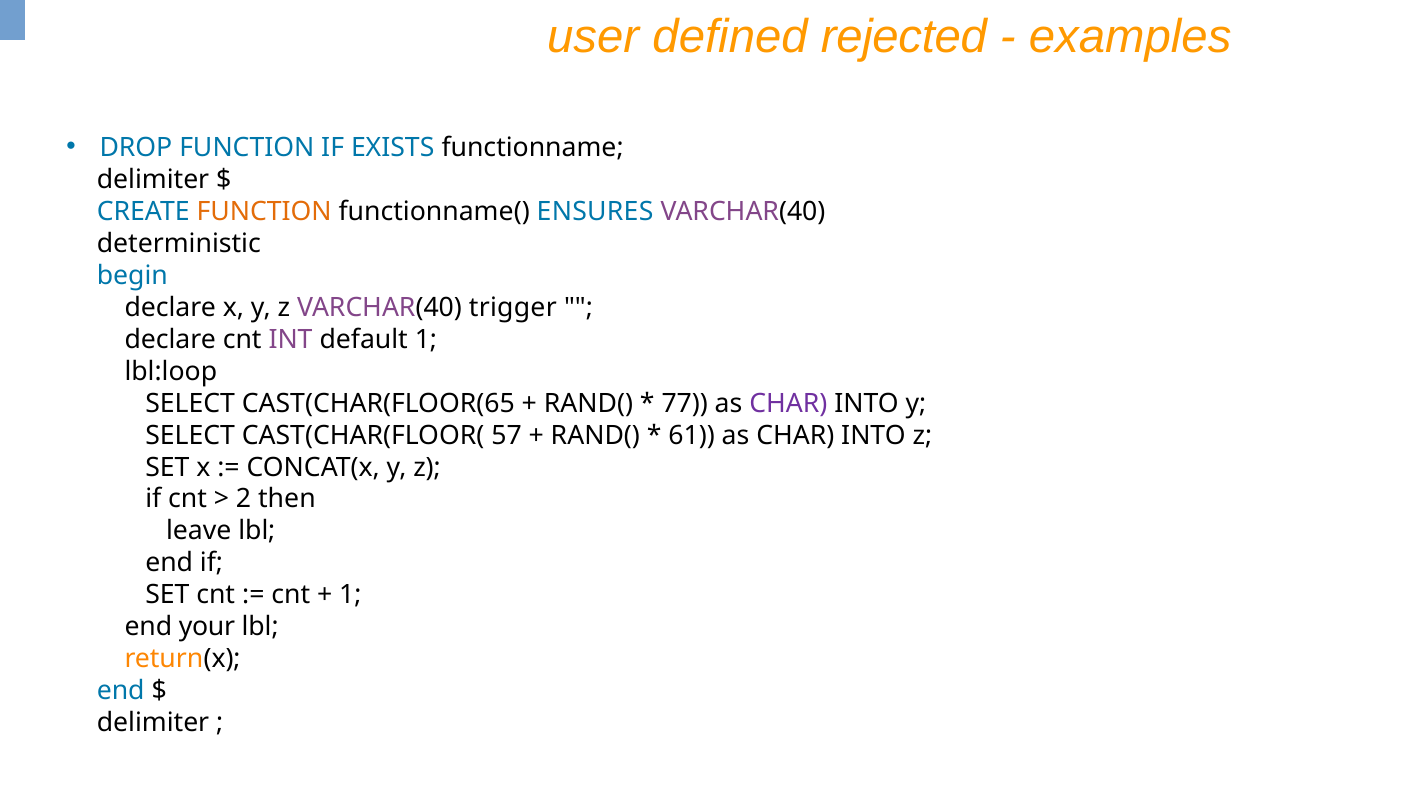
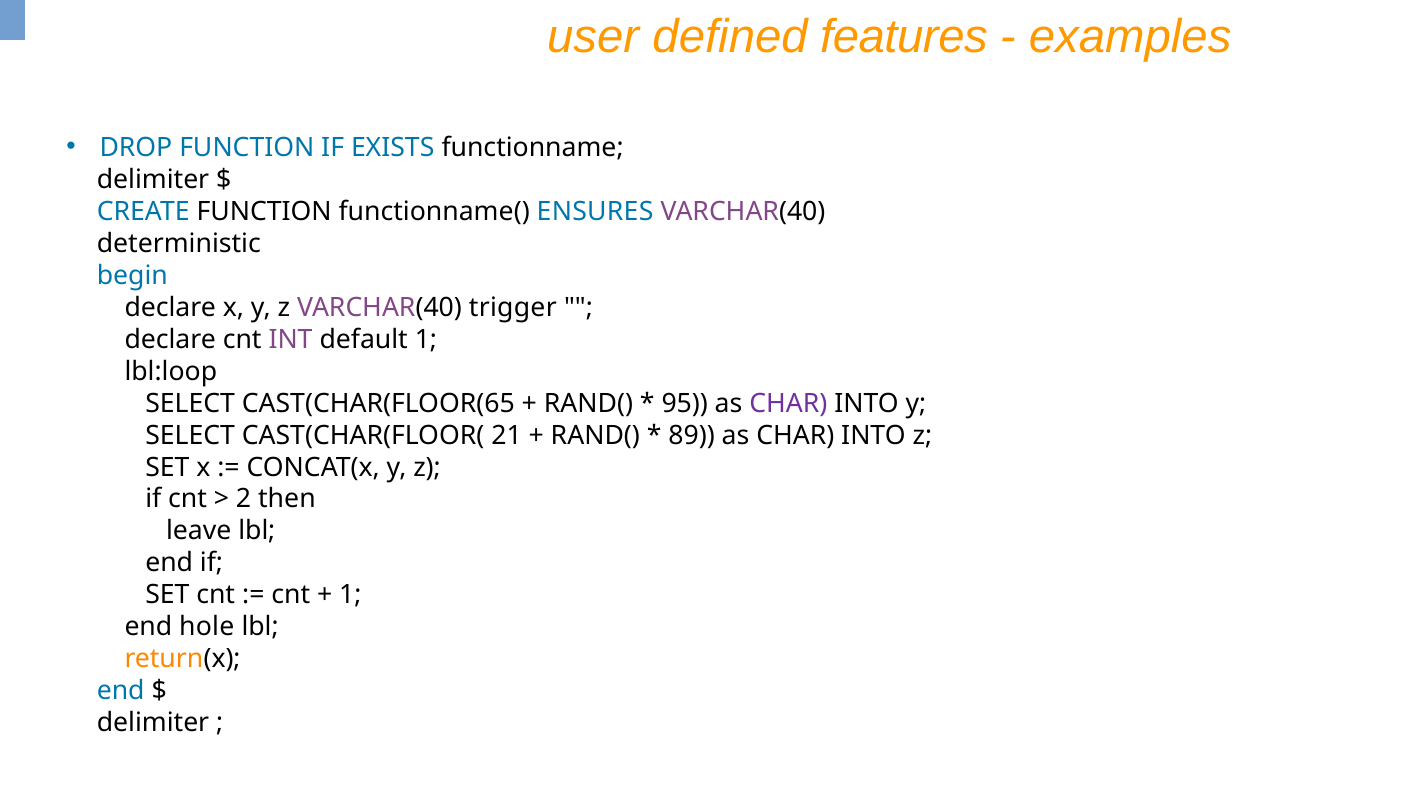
rejected: rejected -> features (904, 37)
FUNCTION colour: orange -> black (264, 211)
77: 77 -> 95 (685, 403)
57: 57 -> 21 (507, 435)
61: 61 -> 89 (692, 435)
your: your -> hole (207, 627)
